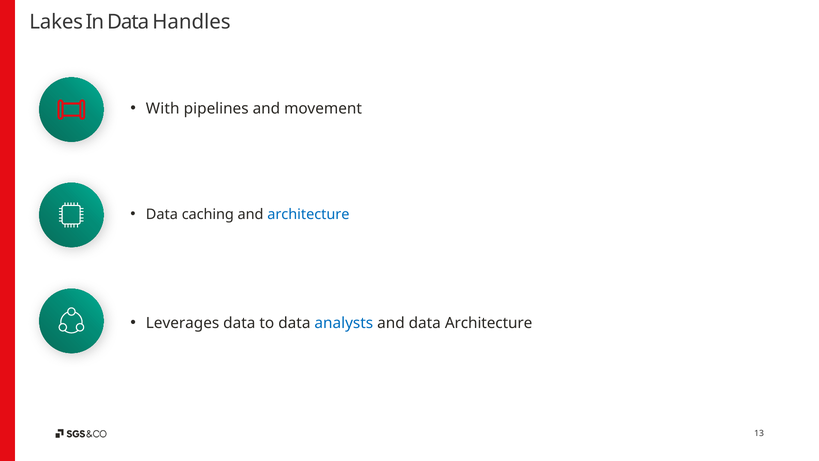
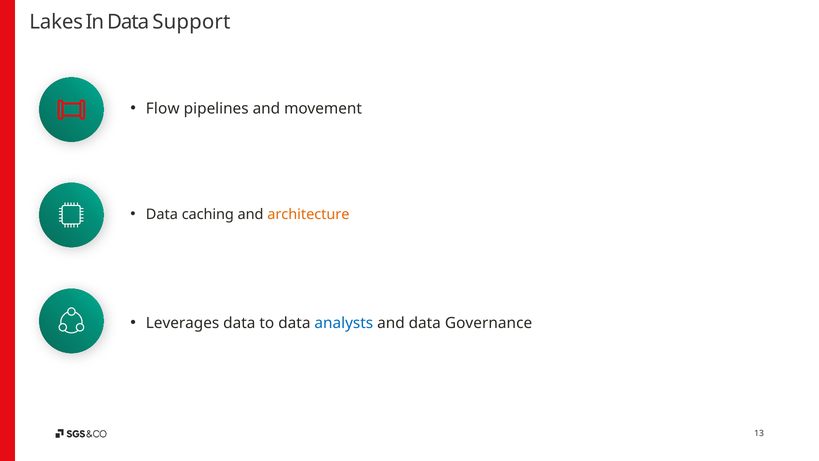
Handles: Handles -> Support (191, 22)
With: With -> Flow (163, 108)
architecture colour: blue -> orange (308, 214)
data Architecture: Architecture -> Governance (489, 323)
